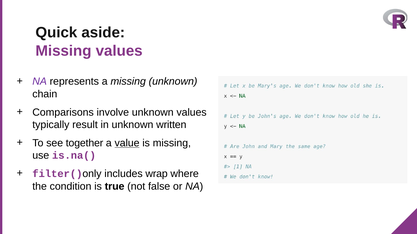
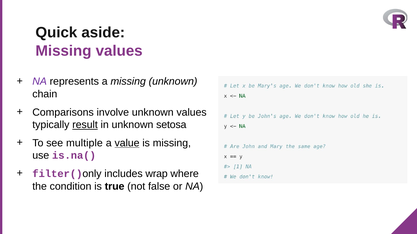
result underline: none -> present (85, 125)
written: written -> setosa (171, 125)
together: together -> multiple (84, 143)
